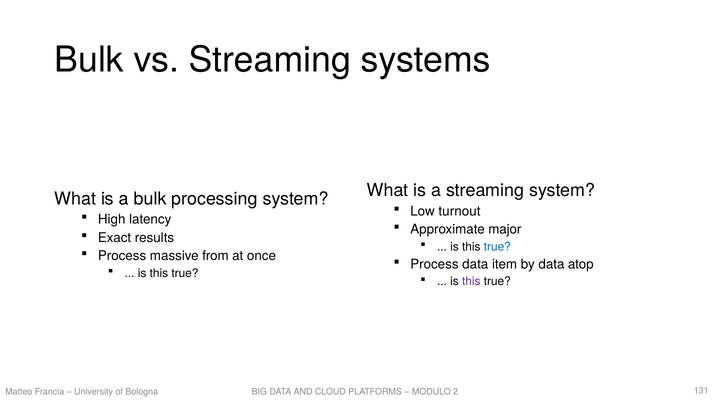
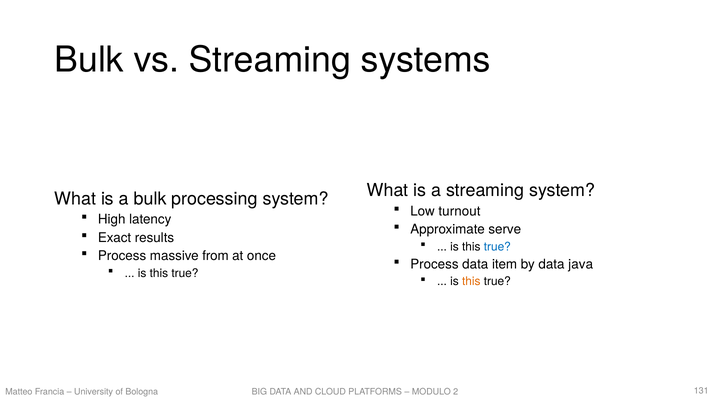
major: major -> serve (505, 229)
atop: atop -> java (581, 264)
this colour: purple -> orange (471, 281)
